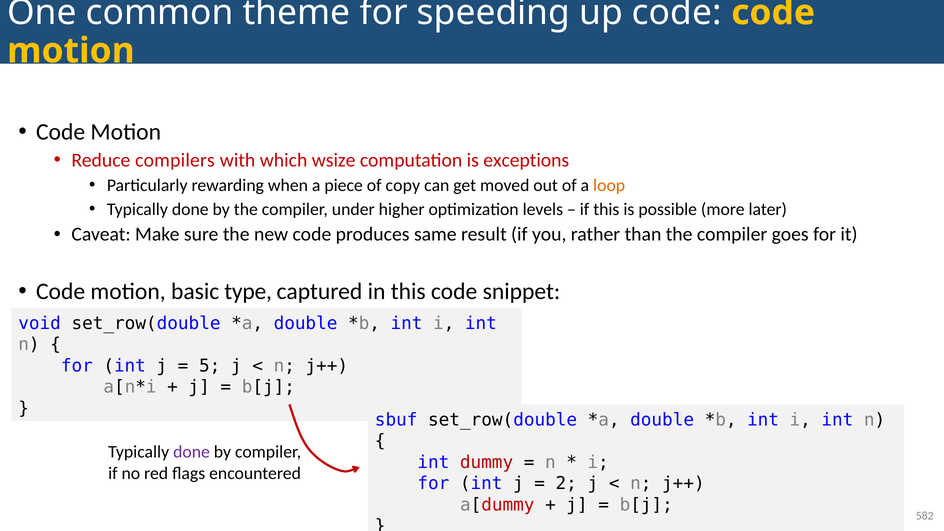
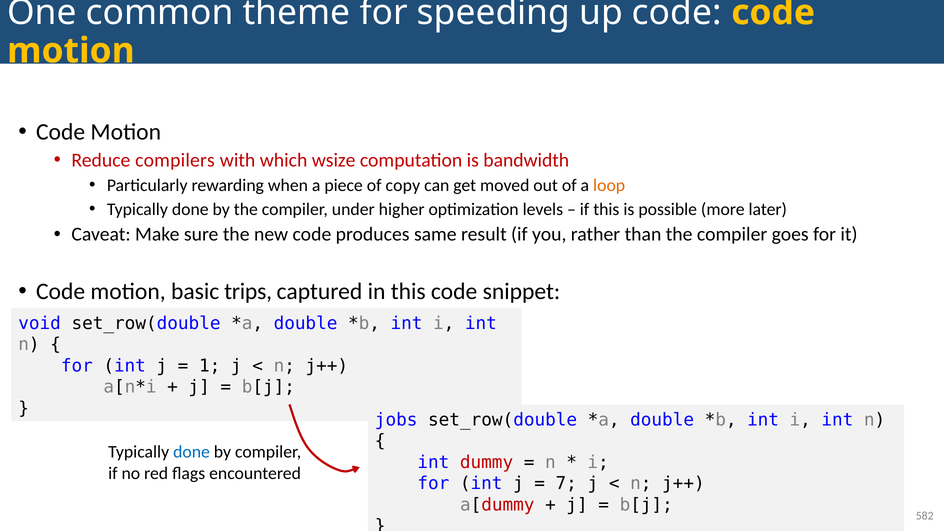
exceptions: exceptions -> bandwidth (526, 160)
type: type -> trips (248, 292)
5: 5 -> 1 (210, 366)
sbuf: sbuf -> jobs (396, 420)
done colour: purple -> blue (192, 452)
2: 2 -> 7 (566, 484)
